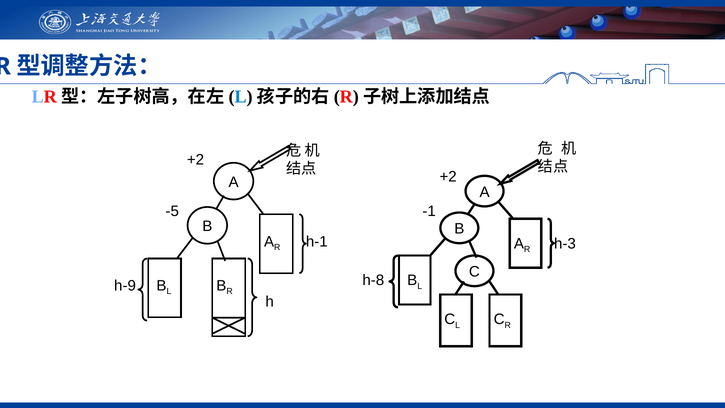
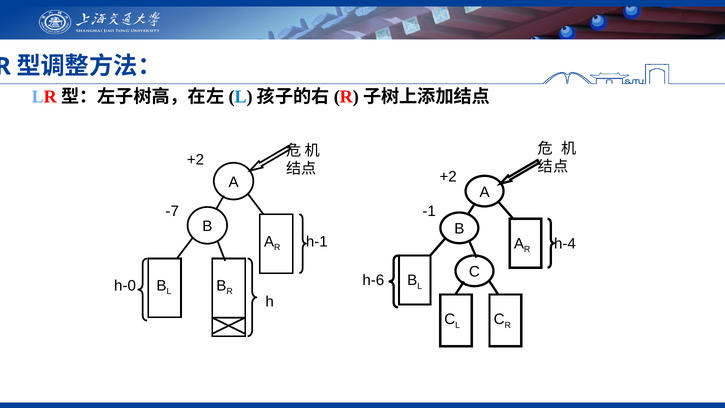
-5: -5 -> -7 (172, 211)
h-3: h-3 -> h-4 (565, 243)
h-8: h-8 -> h-6 (373, 280)
h-9: h-9 -> h-0 (125, 286)
